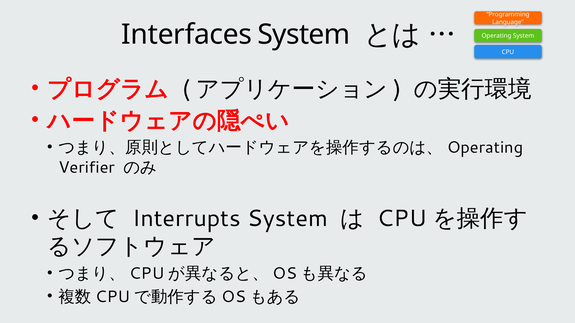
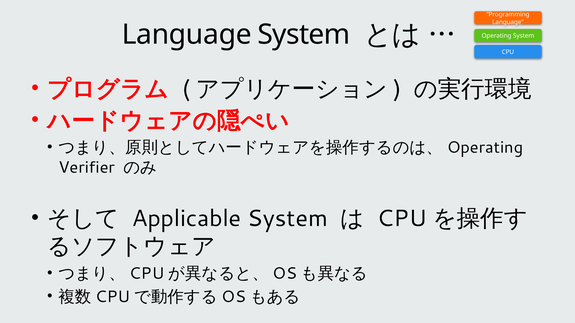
Interfaces: Interfaces -> Language (187, 35)
Interrupts: Interrupts -> Applicable (187, 219)
